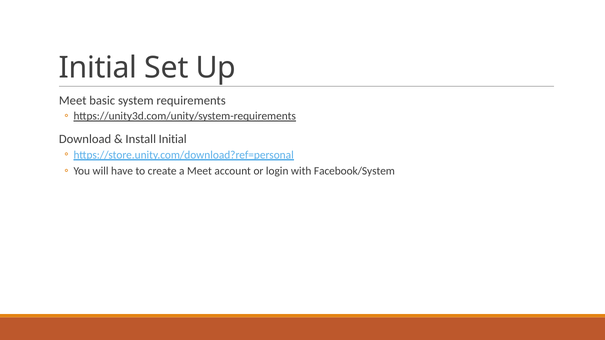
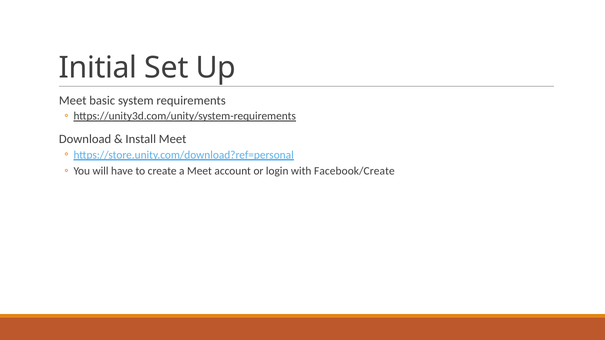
Install Initial: Initial -> Meet (173, 139)
Facebook/System: Facebook/System -> Facebook/Create (354, 171)
